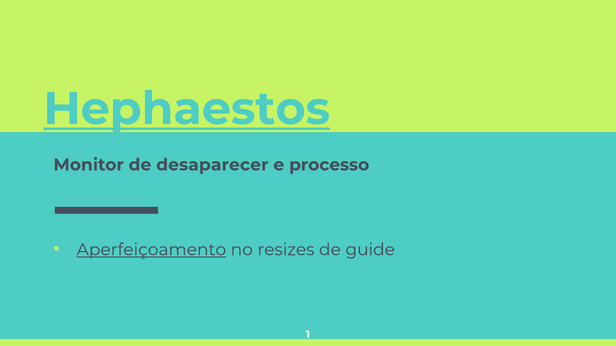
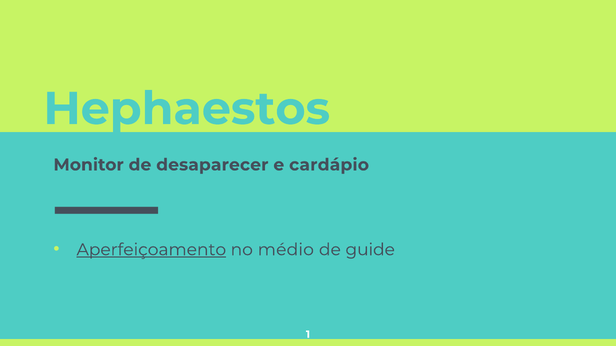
Hephaestos underline: present -> none (187, 109)
processo: processo -> cardápio (329, 165)
resizes: resizes -> médio (286, 250)
